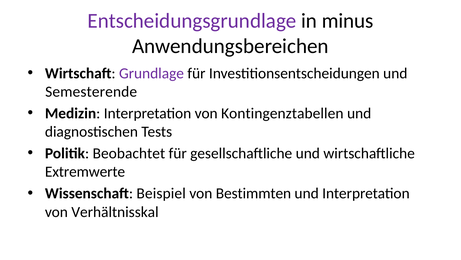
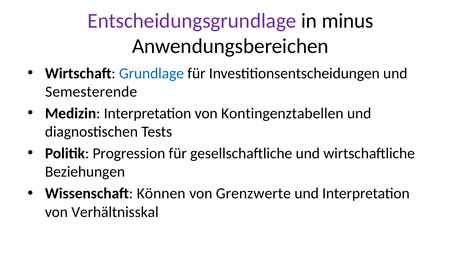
Grundlage colour: purple -> blue (152, 73)
Beobachtet: Beobachtet -> Progression (129, 153)
Extremwerte: Extremwerte -> Beziehungen (85, 171)
Beispiel: Beispiel -> Können (161, 193)
Bestimmten: Bestimmten -> Grenzwerte (253, 193)
